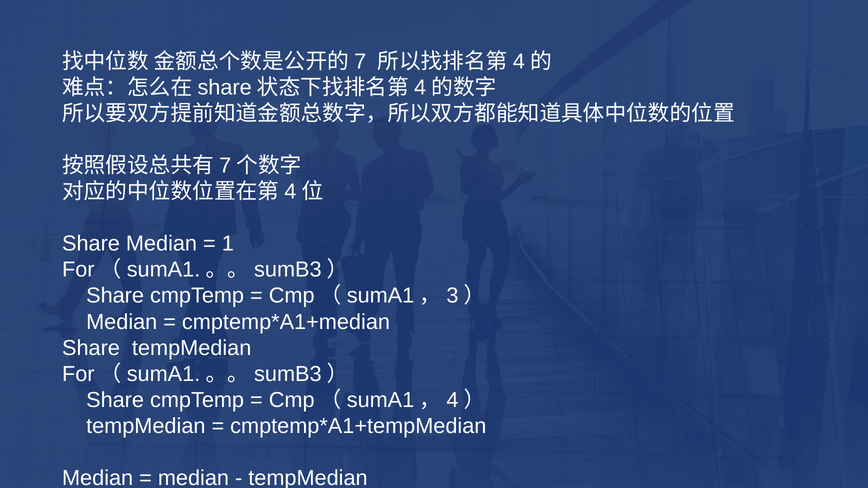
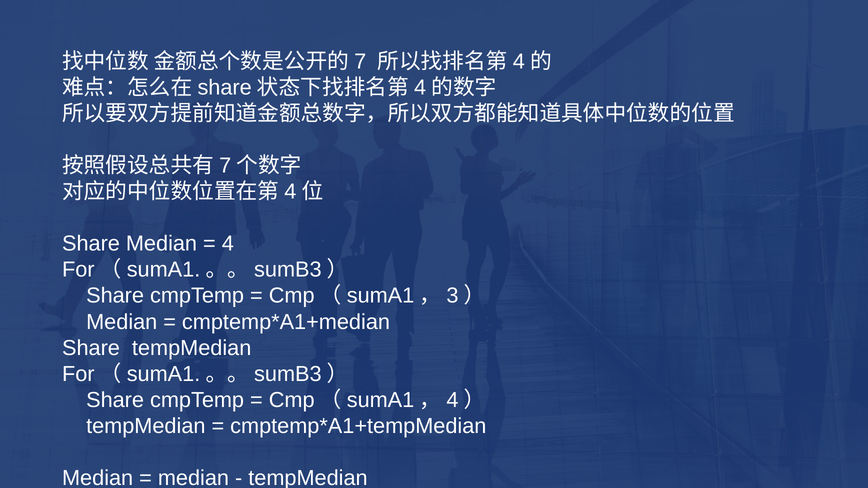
1: 1 -> 4 (228, 244)
